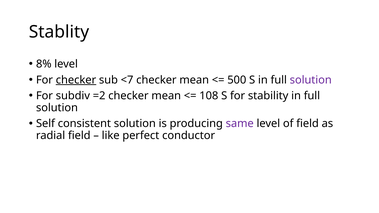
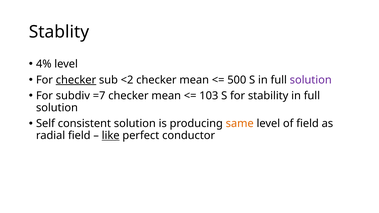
8%: 8% -> 4% (44, 64)
<7: <7 -> <2 (127, 80)
=2: =2 -> =7 (99, 96)
108: 108 -> 103 (209, 96)
same colour: purple -> orange (240, 124)
like underline: none -> present (111, 136)
